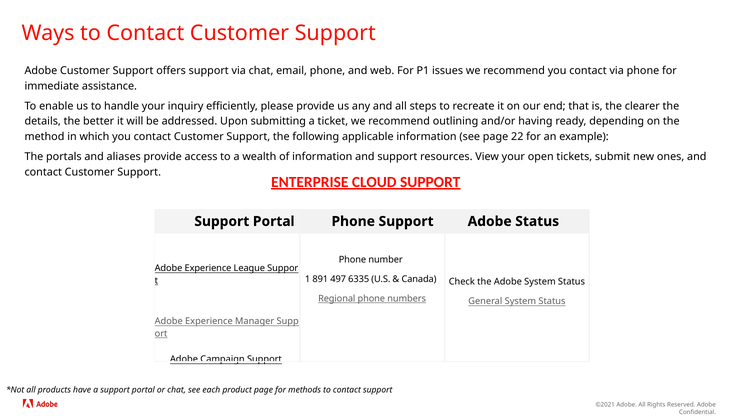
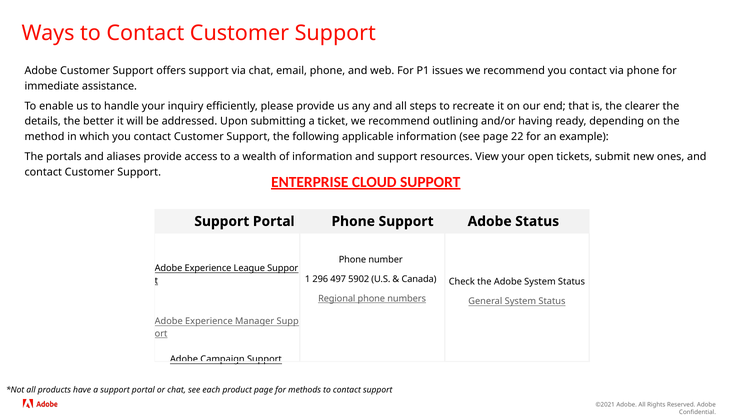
891: 891 -> 296 (320, 279)
6335: 6335 -> 5902 (359, 279)
